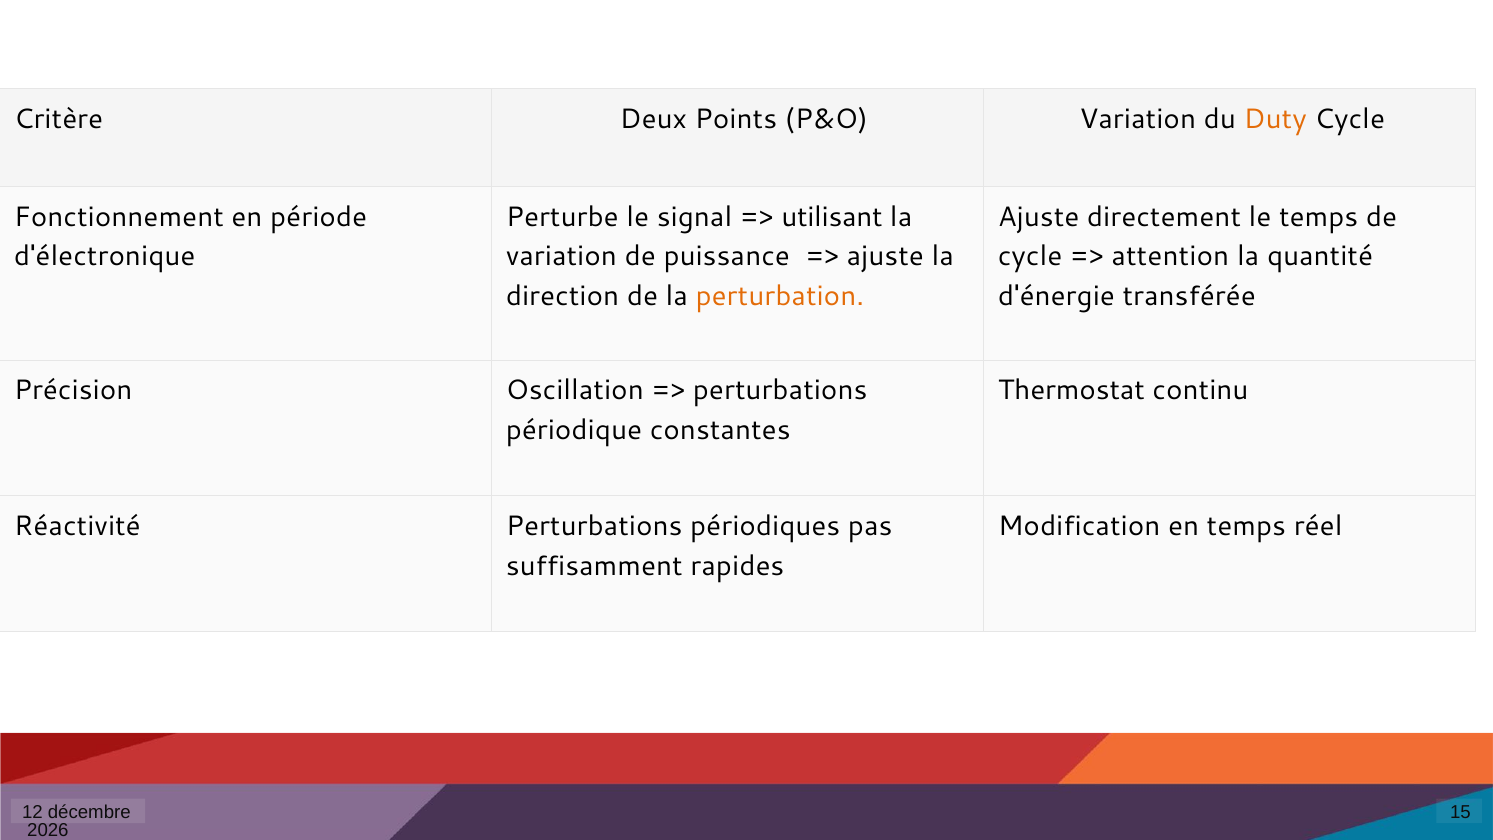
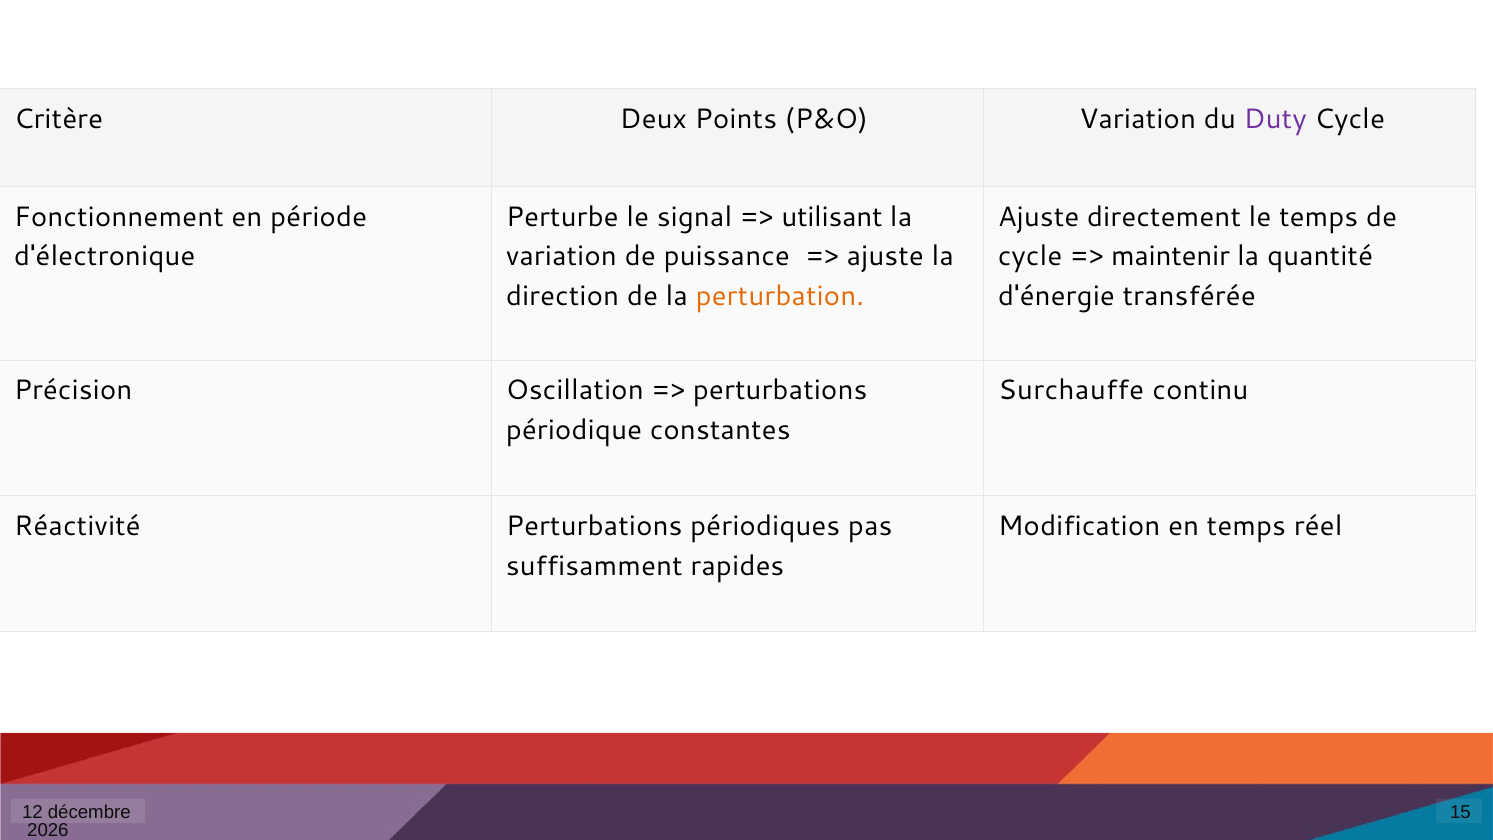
Duty colour: orange -> purple (1275, 119)
attention: attention -> maintenir (1171, 256)
Thermostat: Thermostat -> Surchauffe (1071, 391)
